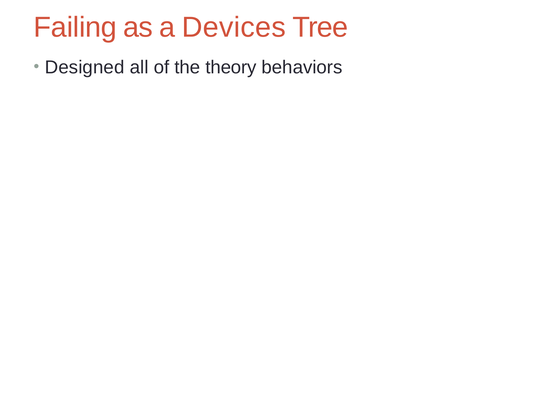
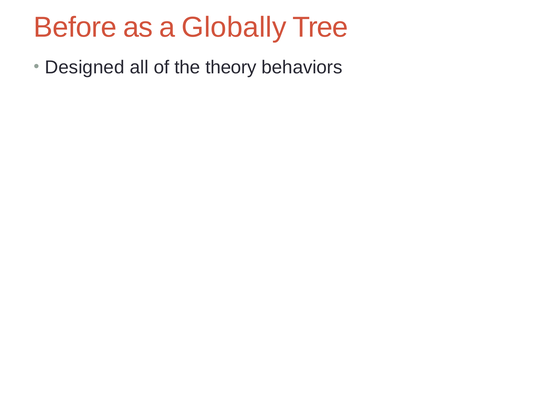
Failing: Failing -> Before (75, 27)
Devices: Devices -> Globally (234, 27)
